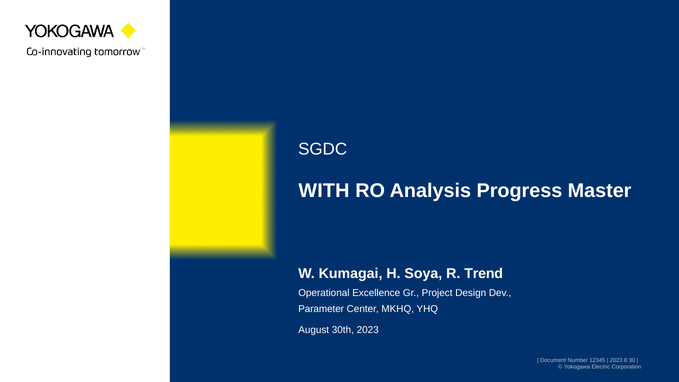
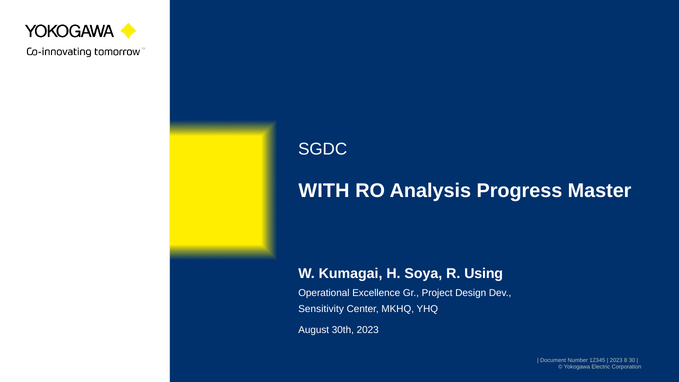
Trend: Trend -> Using (484, 274)
Parameter: Parameter -> Sensitivity (321, 309)
